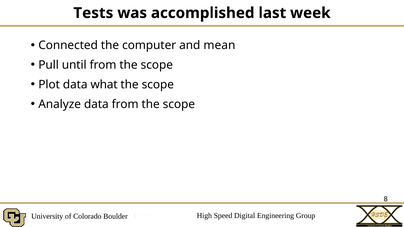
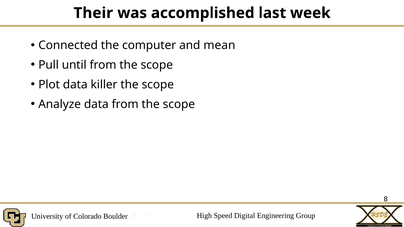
Tests: Tests -> Their (93, 13)
what: what -> killer (104, 85)
